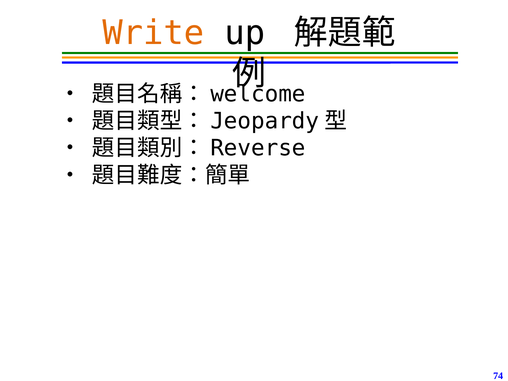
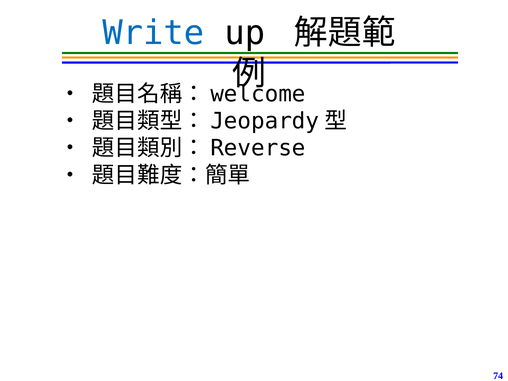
Write colour: orange -> blue (153, 33)
